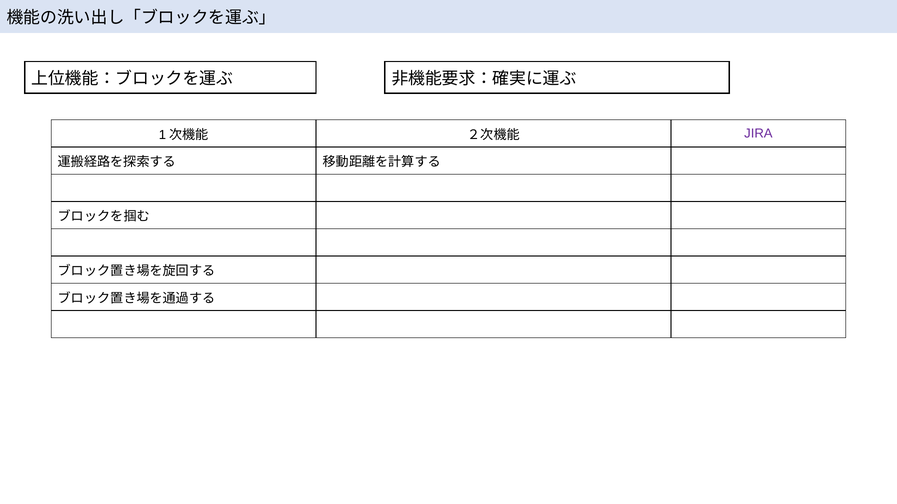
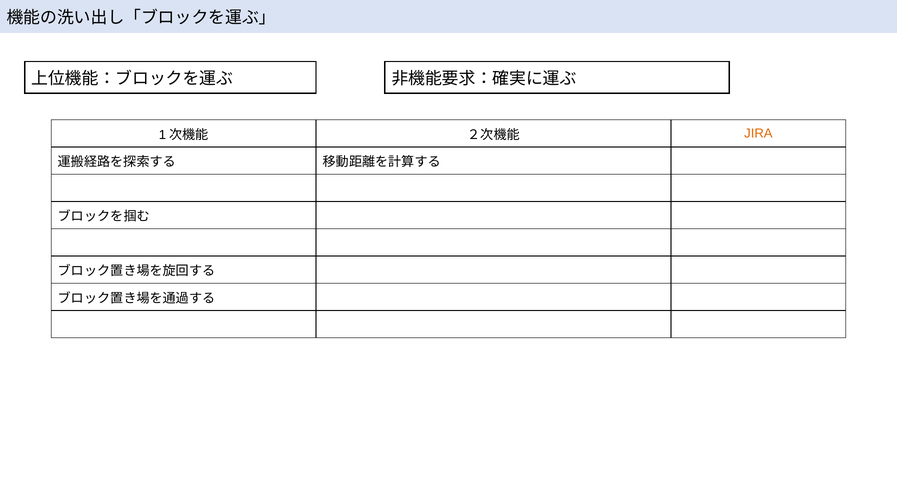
JIRA colour: purple -> orange (758, 134)
